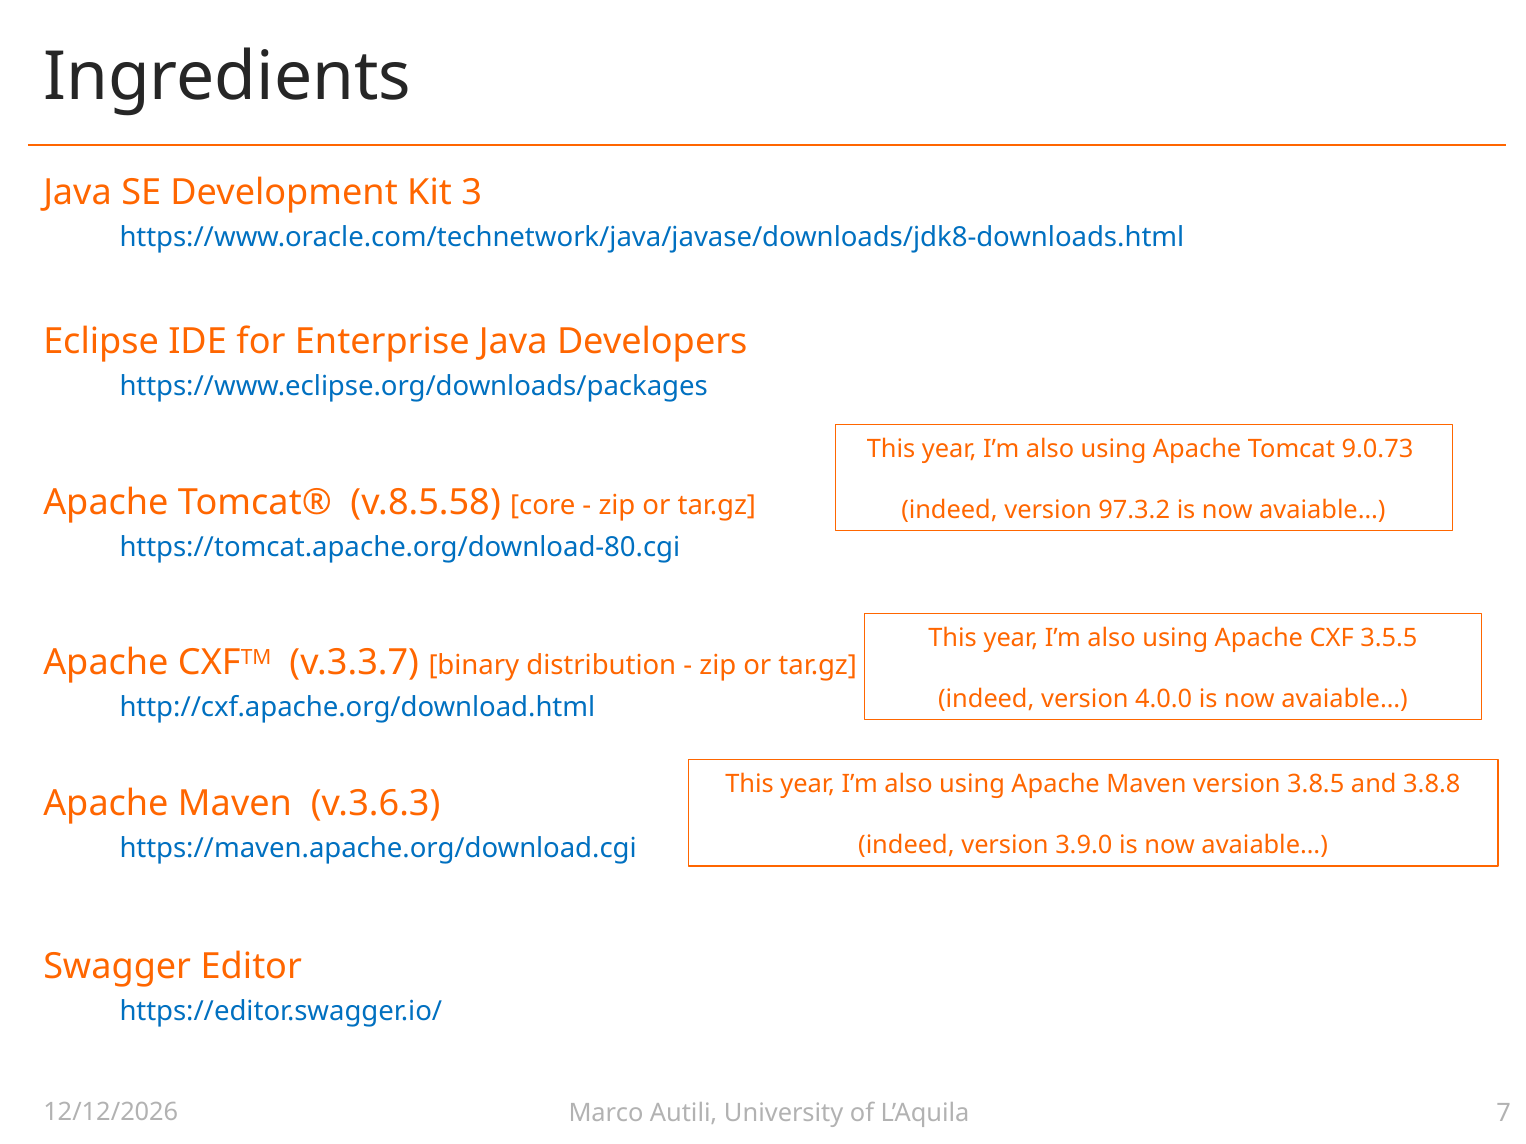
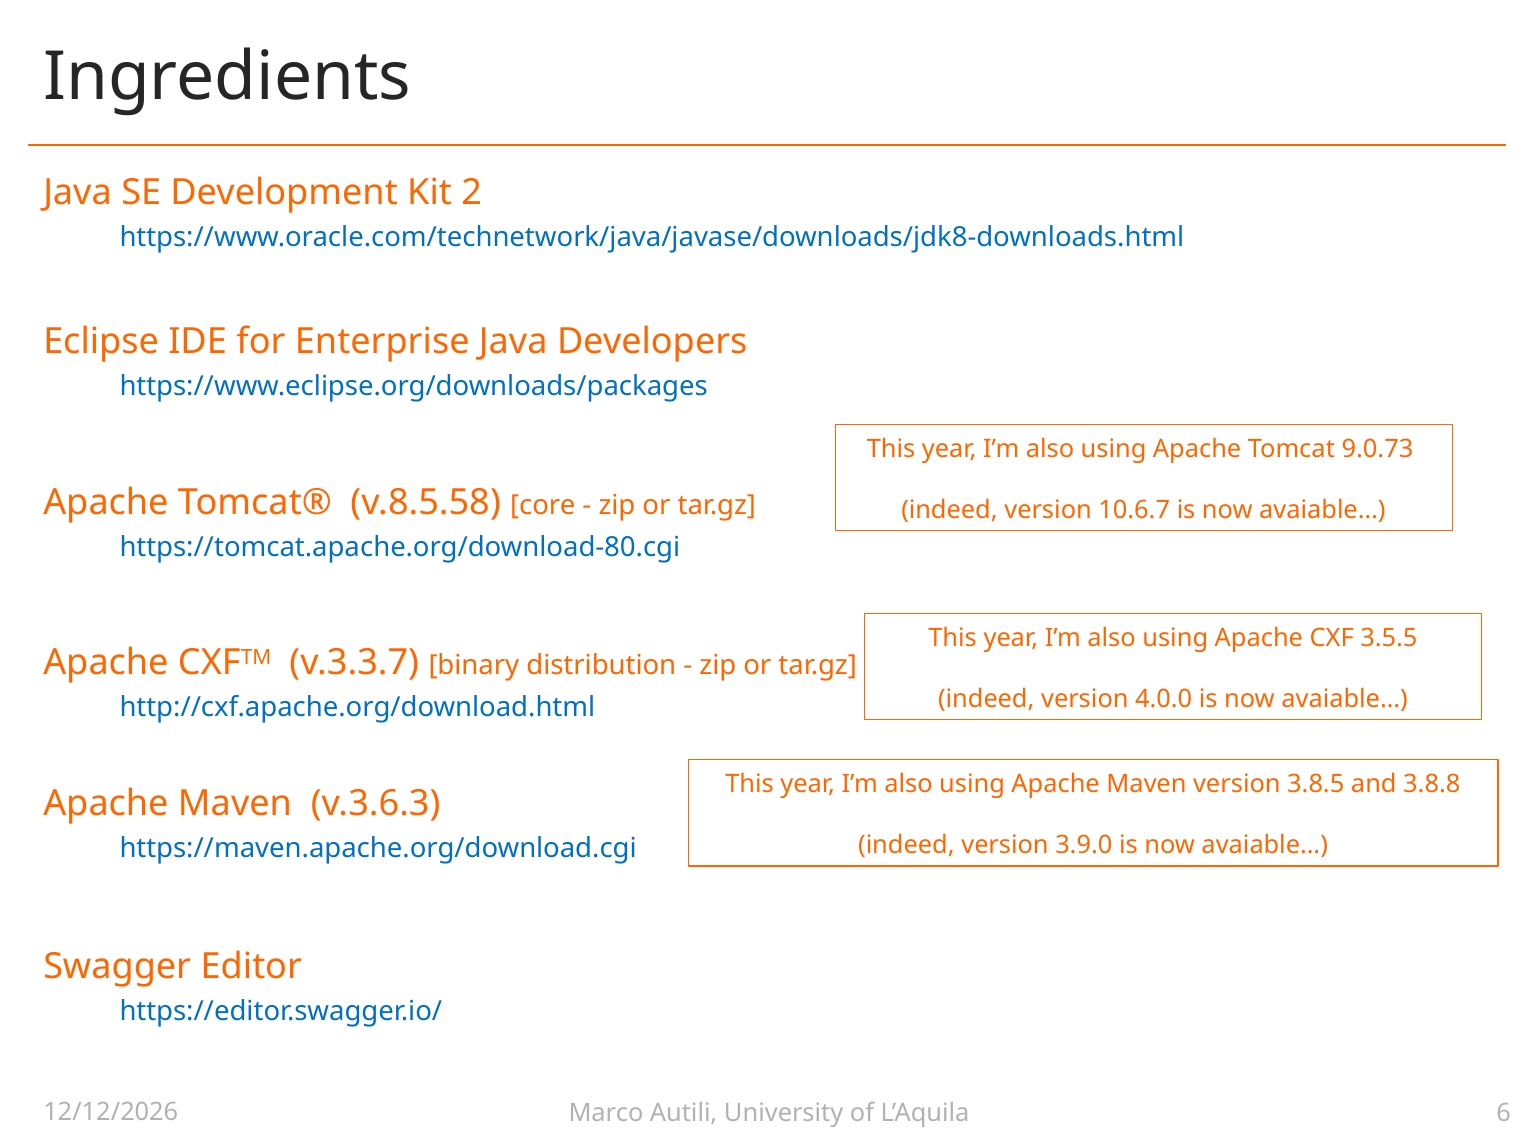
3: 3 -> 2 (472, 192)
97.3.2: 97.3.2 -> 10.6.7 (1134, 510)
7: 7 -> 6 (1504, 1114)
